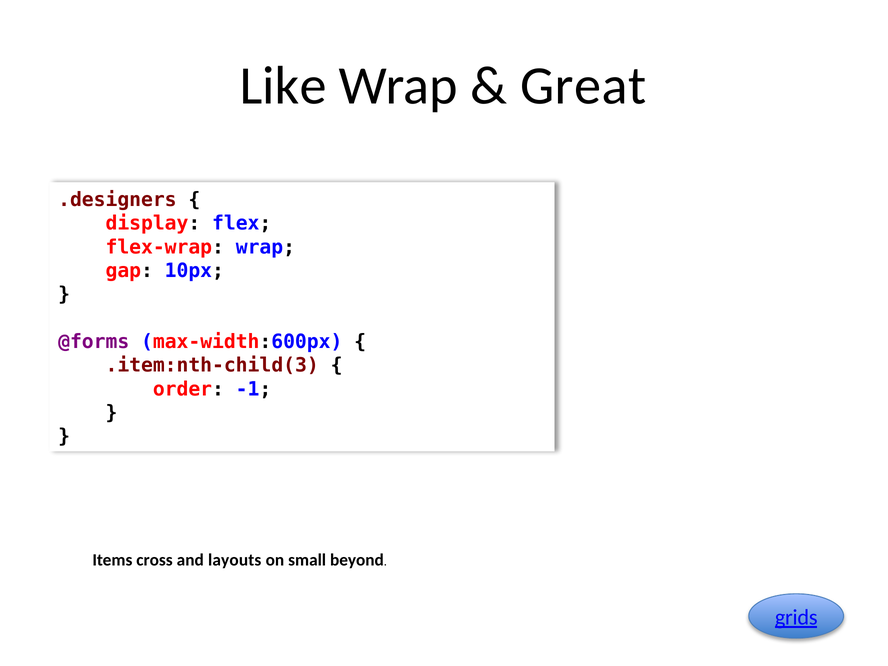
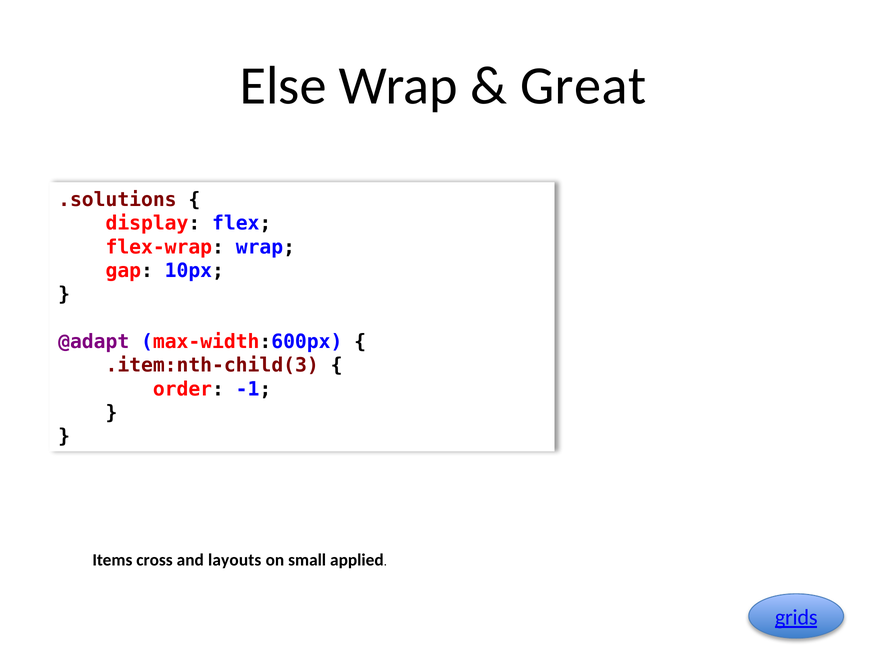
Like: Like -> Else (283, 86)
.designers: .designers -> .solutions (117, 200)
@forms: @forms -> @adapt (94, 342)
beyond: beyond -> applied (357, 560)
